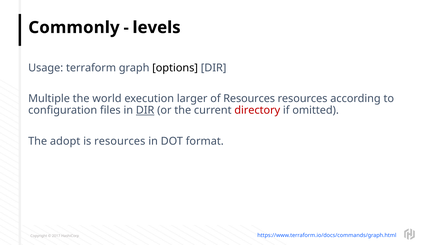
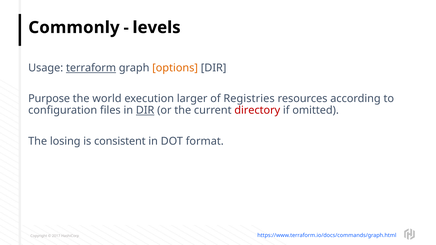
terraform underline: none -> present (91, 68)
options colour: black -> orange (175, 68)
Multiple: Multiple -> Purpose (49, 99)
of Resources: Resources -> Registries (249, 99)
adopt: adopt -> losing (65, 141)
is resources: resources -> consistent (120, 141)
